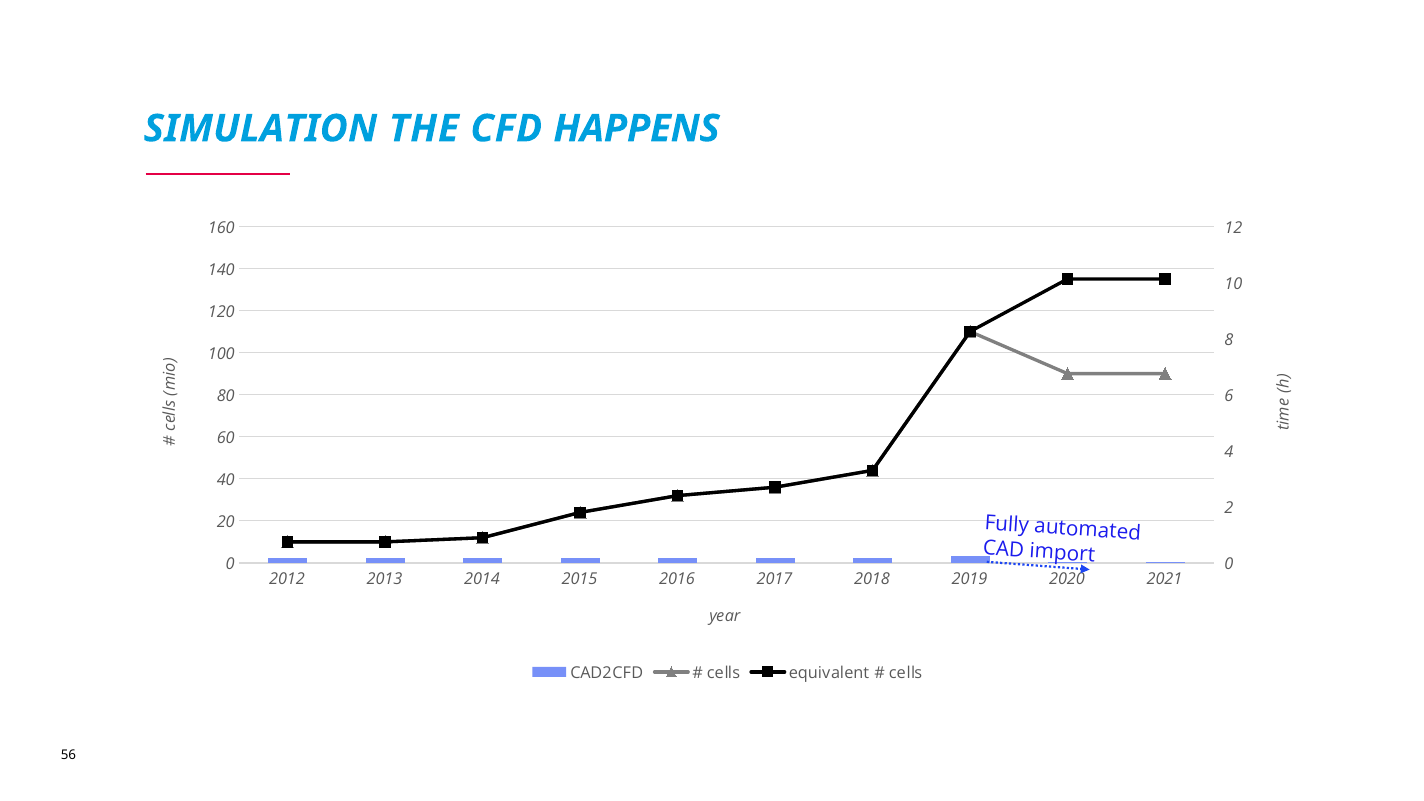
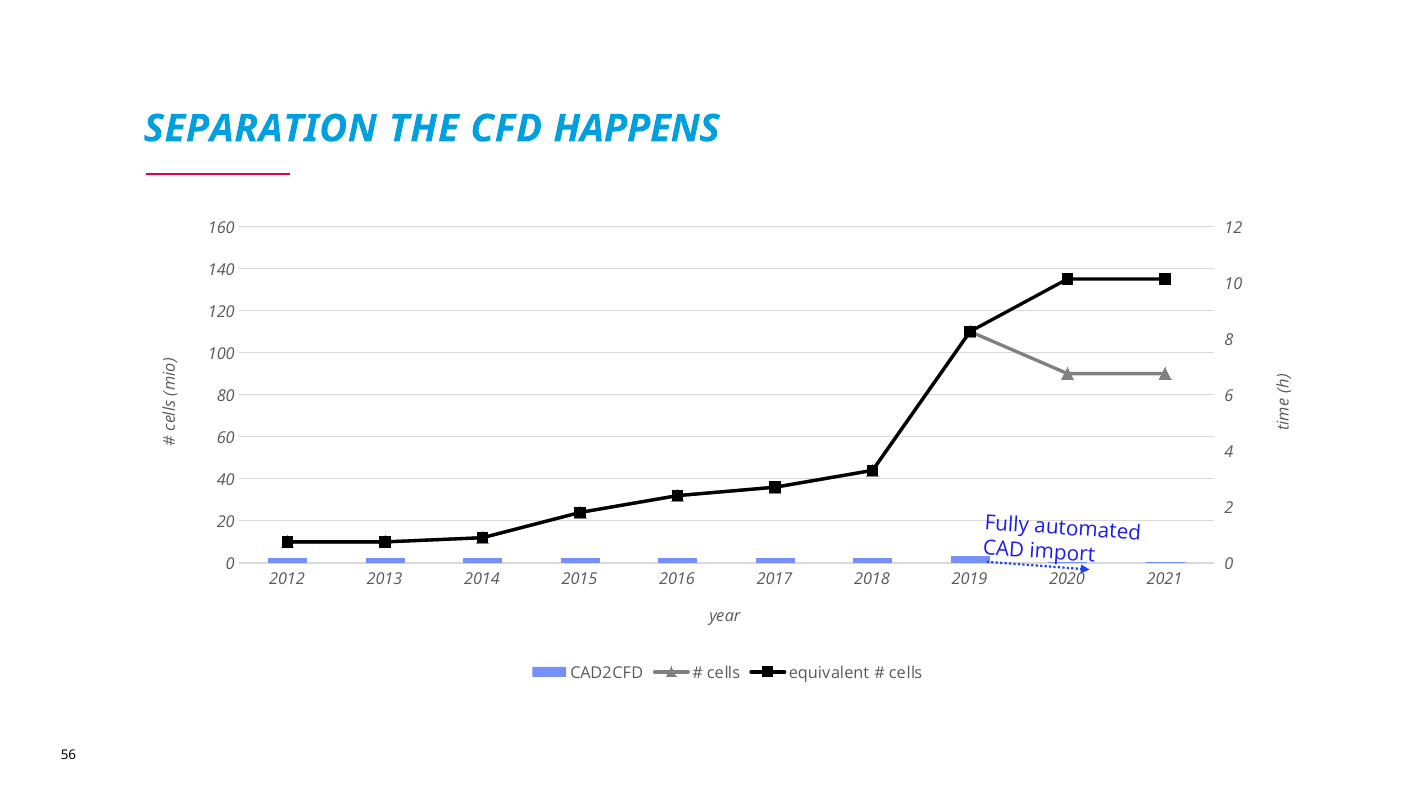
SIMULATION: SIMULATION -> SEPARATION (260, 129)
